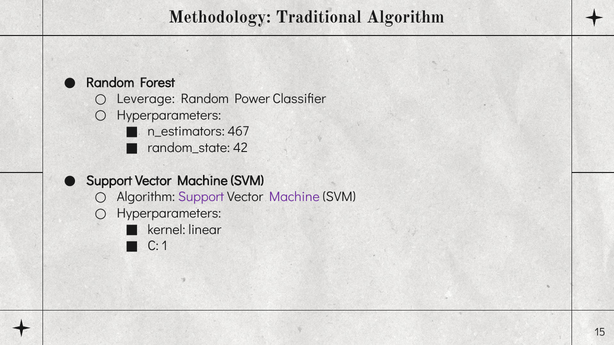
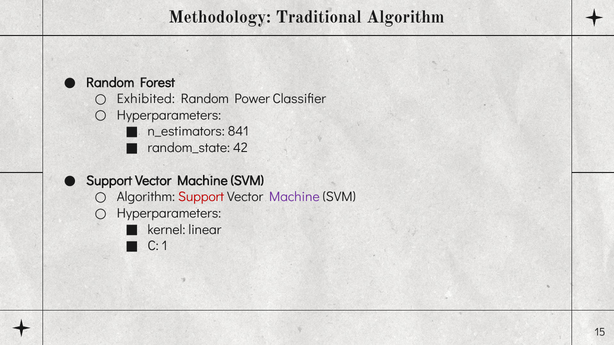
Leverage: Leverage -> Exhibited (146, 99)
467: 467 -> 841 (238, 132)
Support colour: purple -> red (201, 197)
